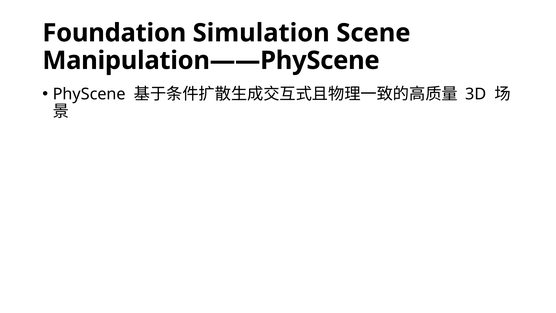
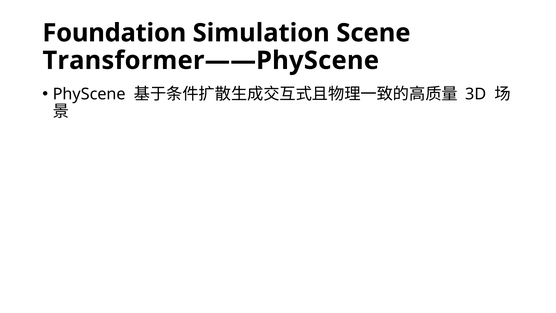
Manipulation——PhyScene: Manipulation——PhyScene -> Transformer——PhyScene (211, 60)
